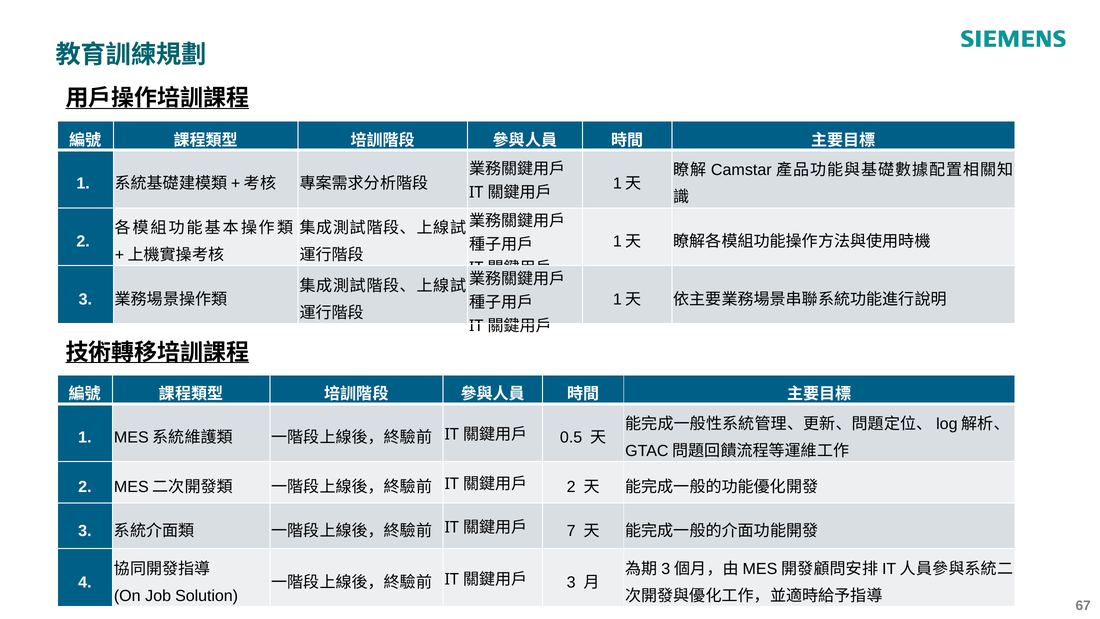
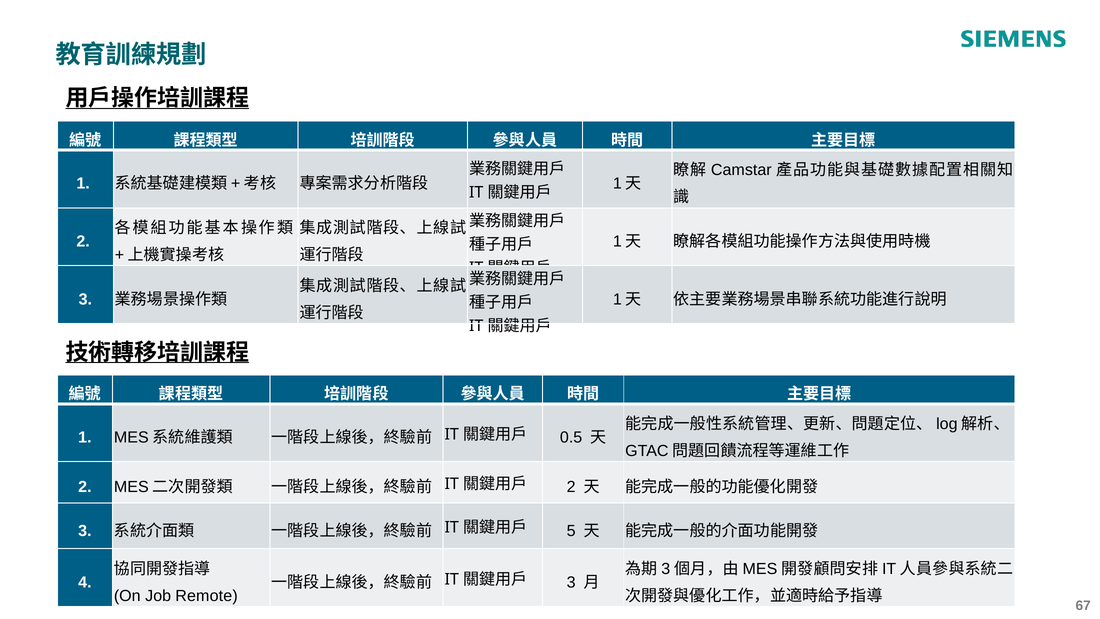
7: 7 -> 5 (571, 530)
Solution: Solution -> Remote (207, 596)
